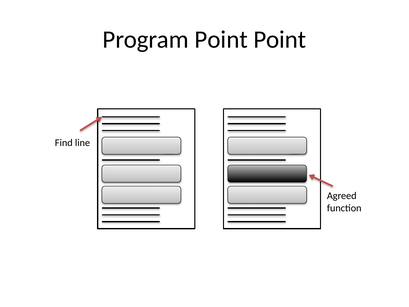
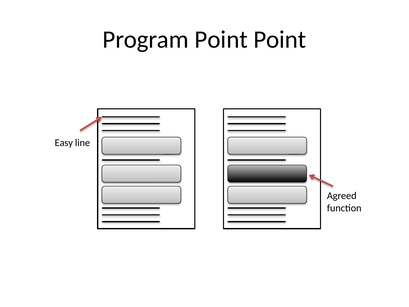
Find: Find -> Easy (64, 143)
